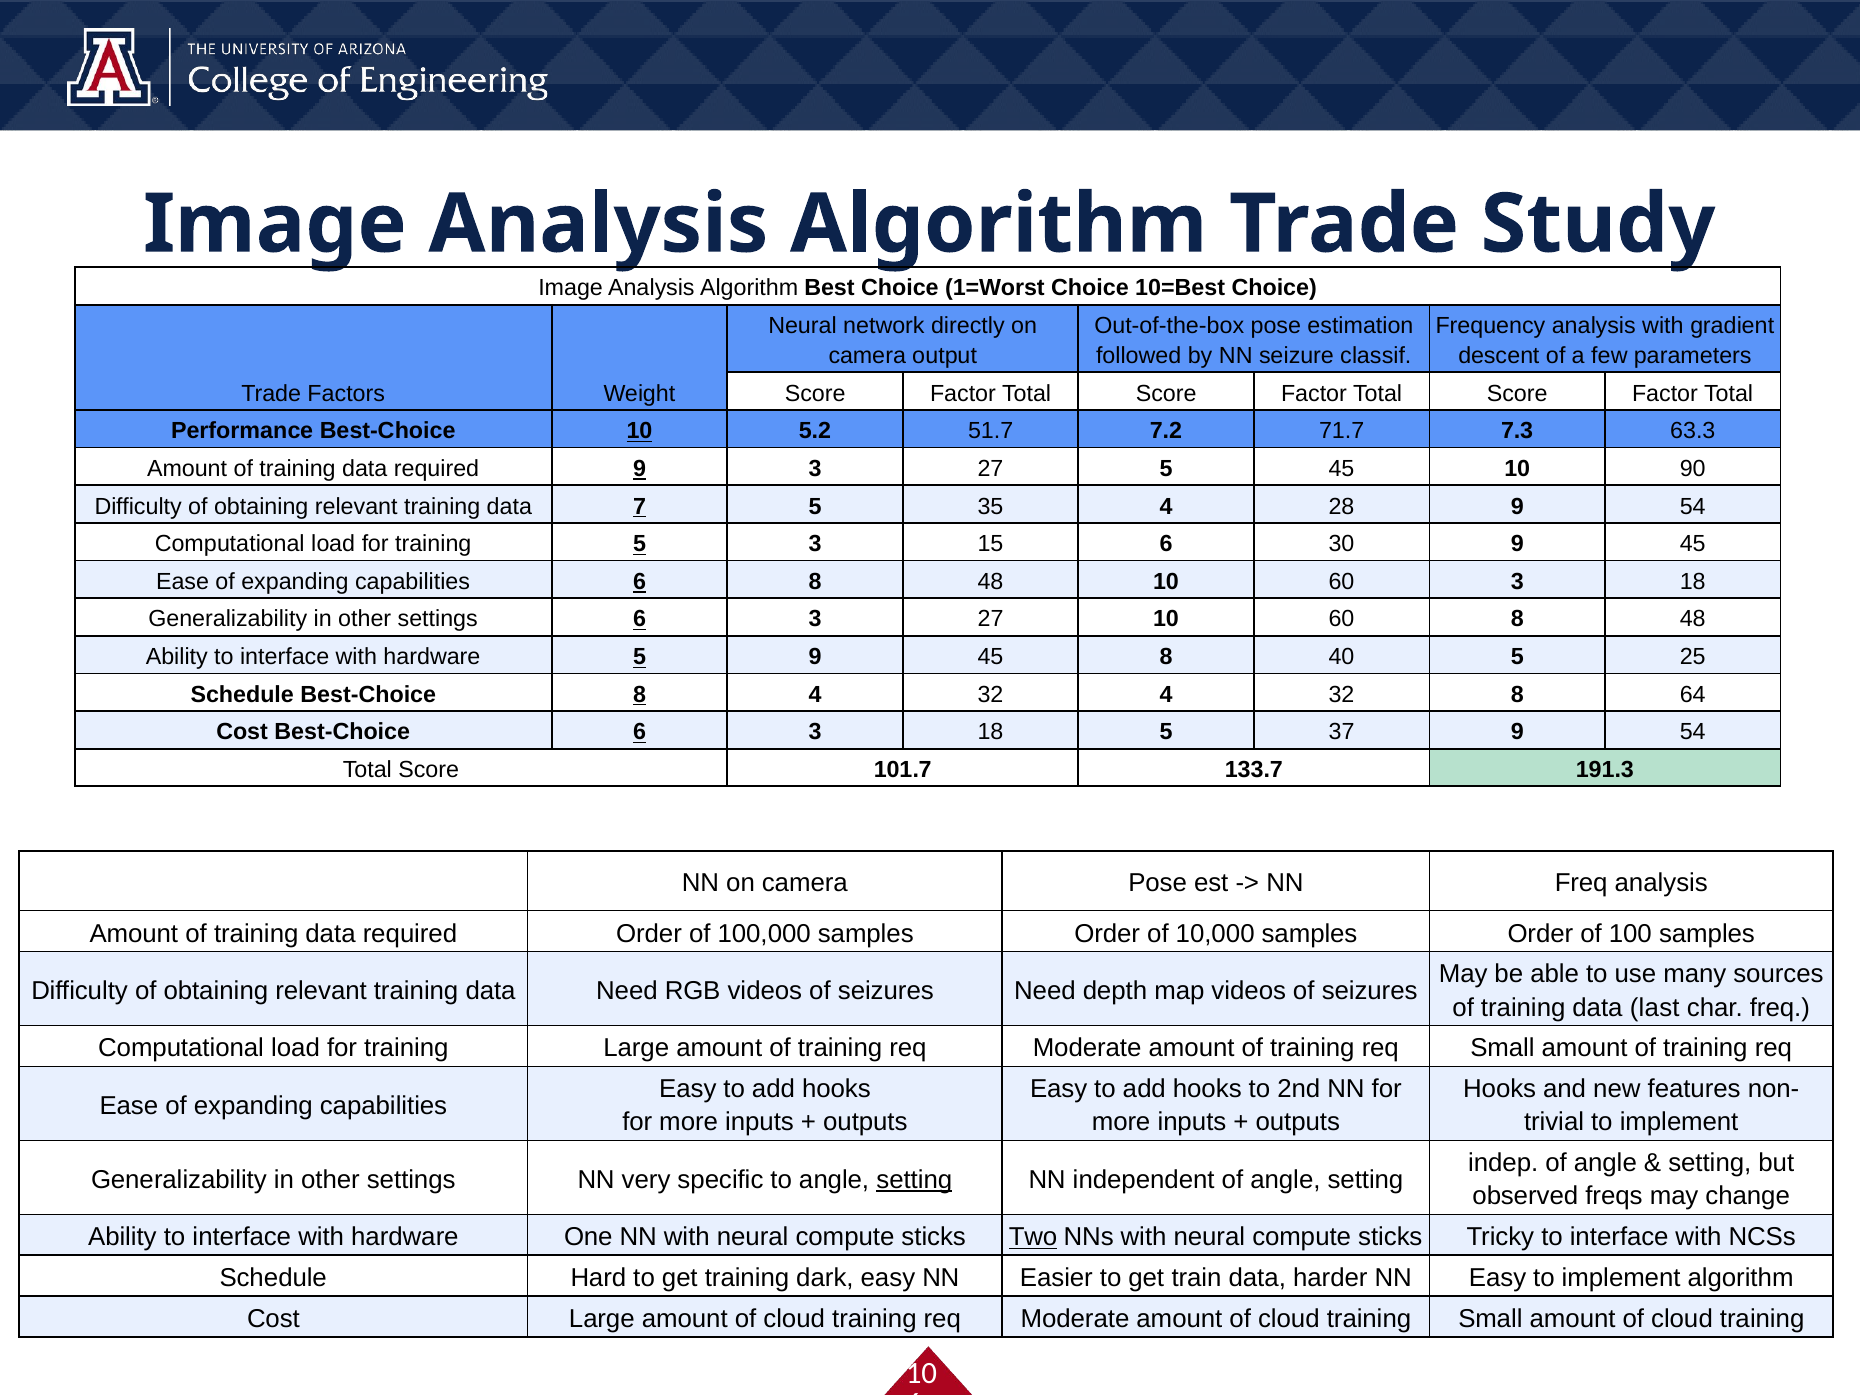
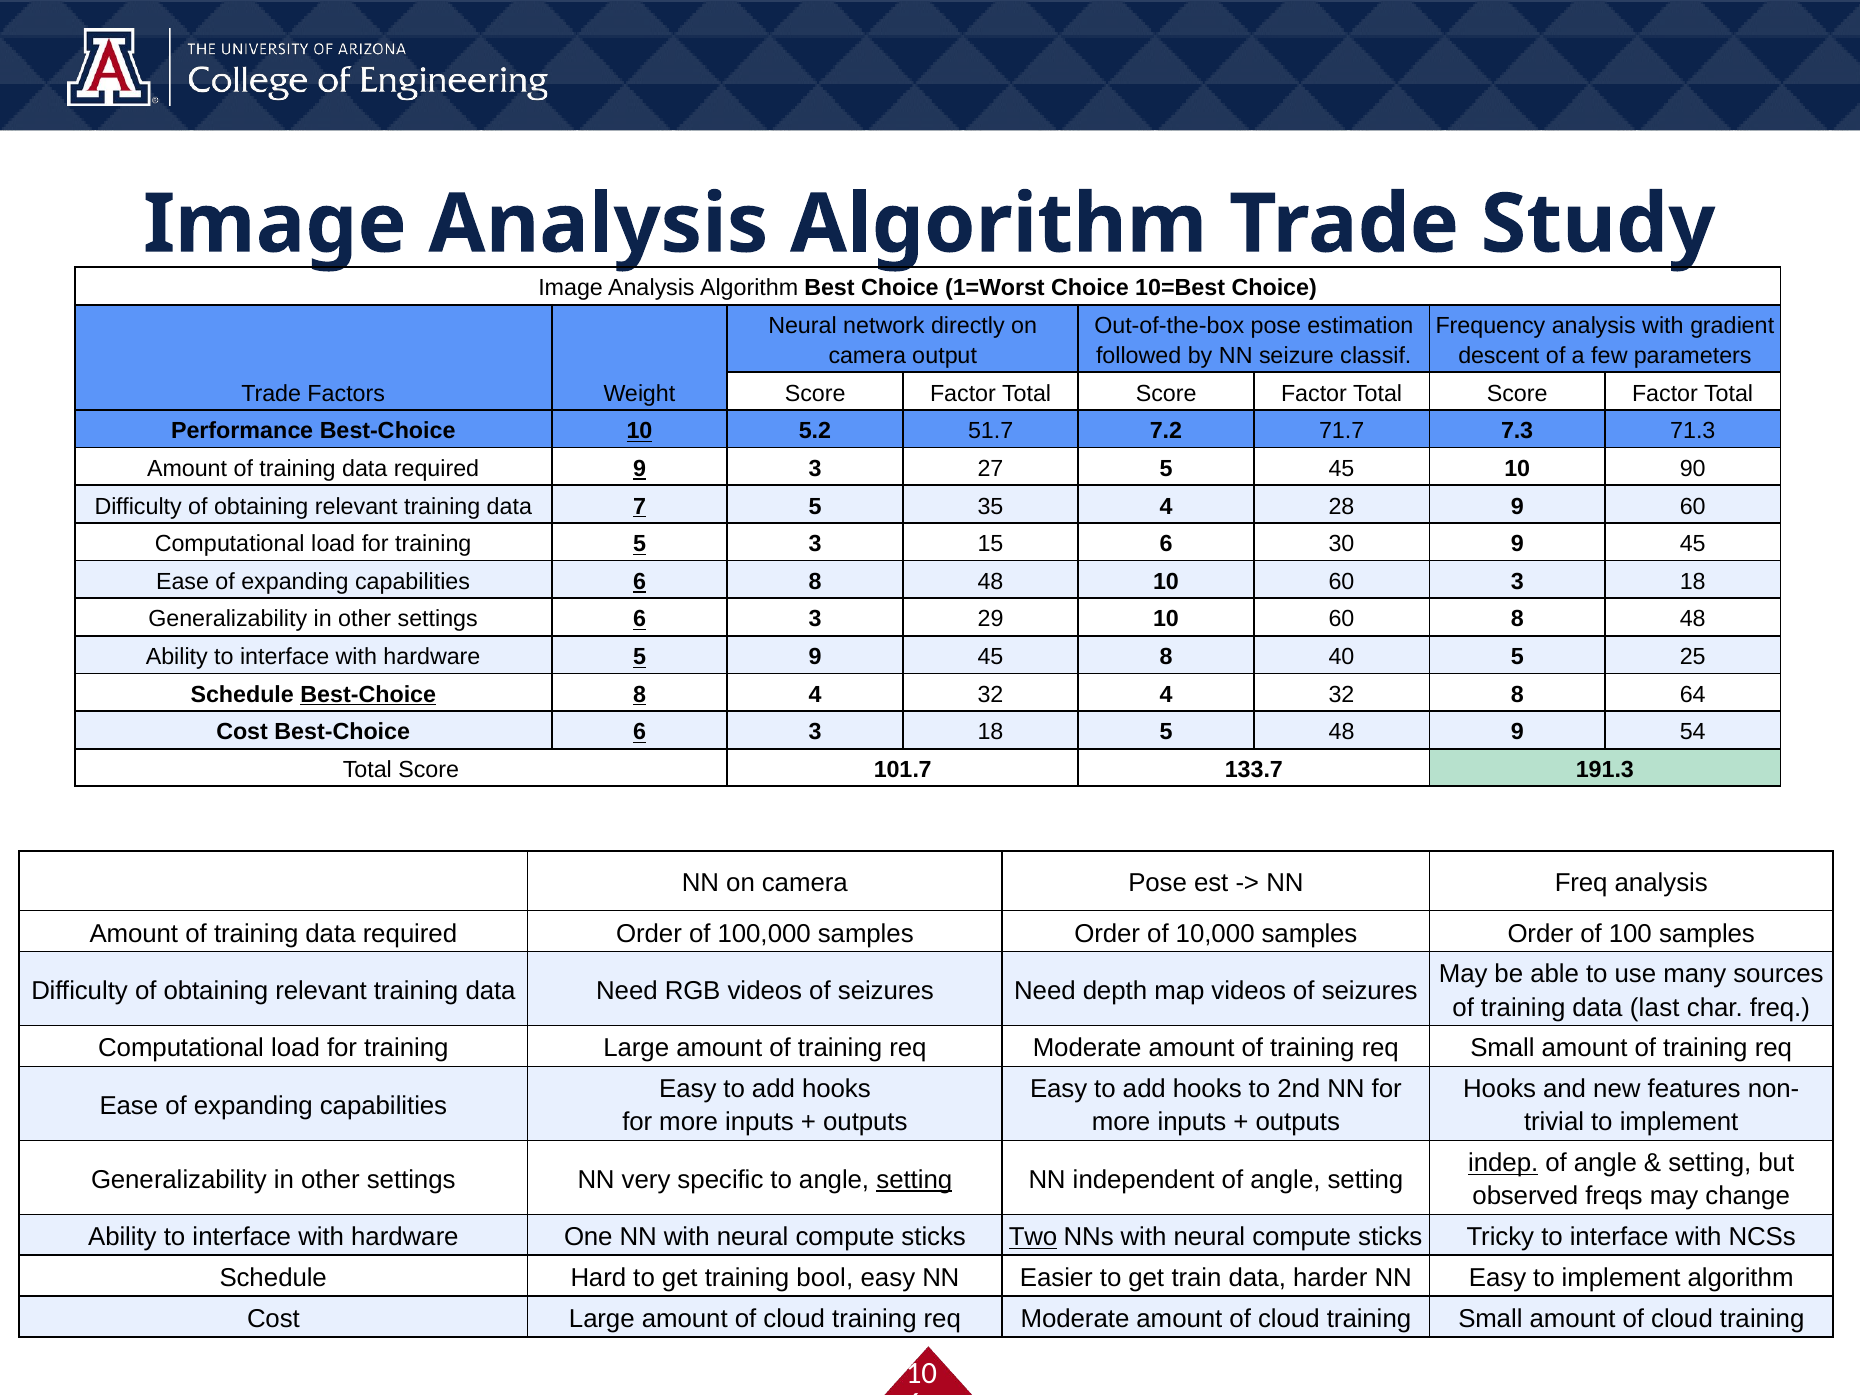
63.3: 63.3 -> 71.3 (1693, 431)
28 9 54: 54 -> 60 (1693, 506)
6 3 27: 27 -> 29 (991, 619)
Best-Choice underline: none -> present (368, 695)
5 37: 37 -> 48 (1342, 732)
indep underline: none -> present (1503, 1163)
dark: dark -> bool (825, 1278)
